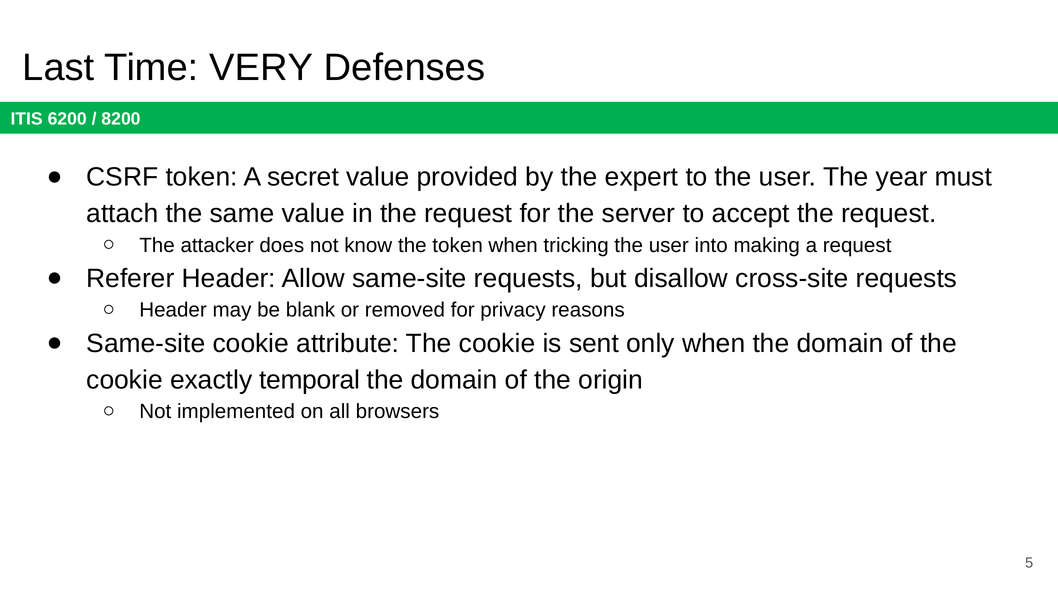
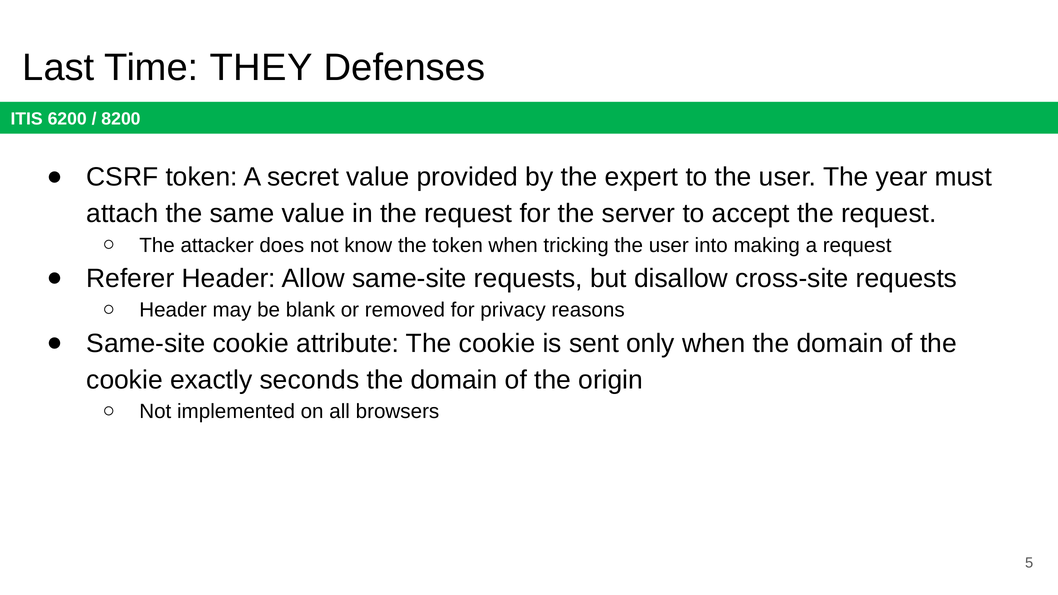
VERY: VERY -> THEY (261, 67)
temporal: temporal -> seconds (309, 380)
